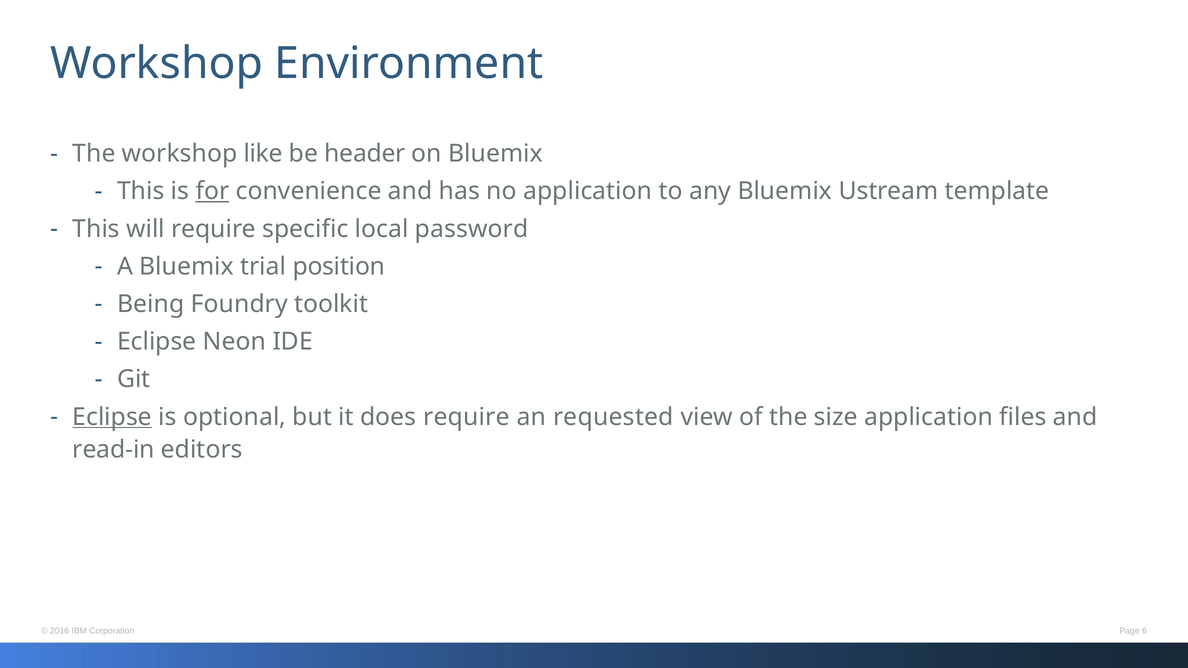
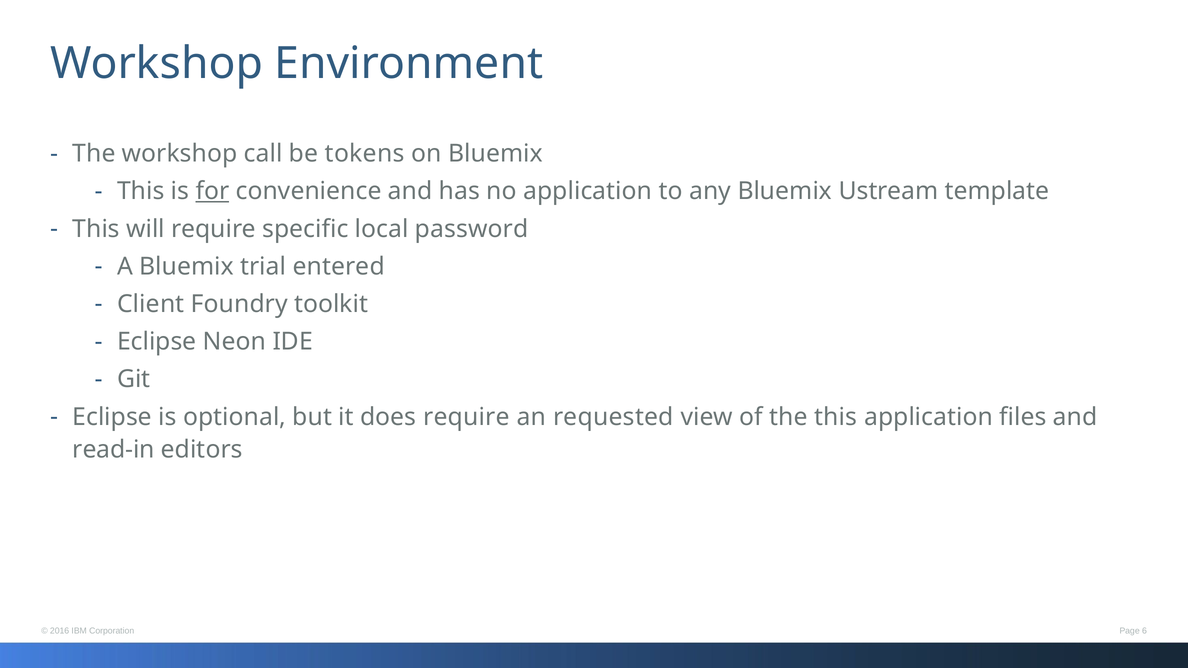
like: like -> call (263, 154)
header: header -> tokens (365, 154)
position: position -> entered (339, 267)
Being: Being -> Client (151, 304)
Eclipse underline: present -> none (112, 417)
the size: size -> this (836, 417)
